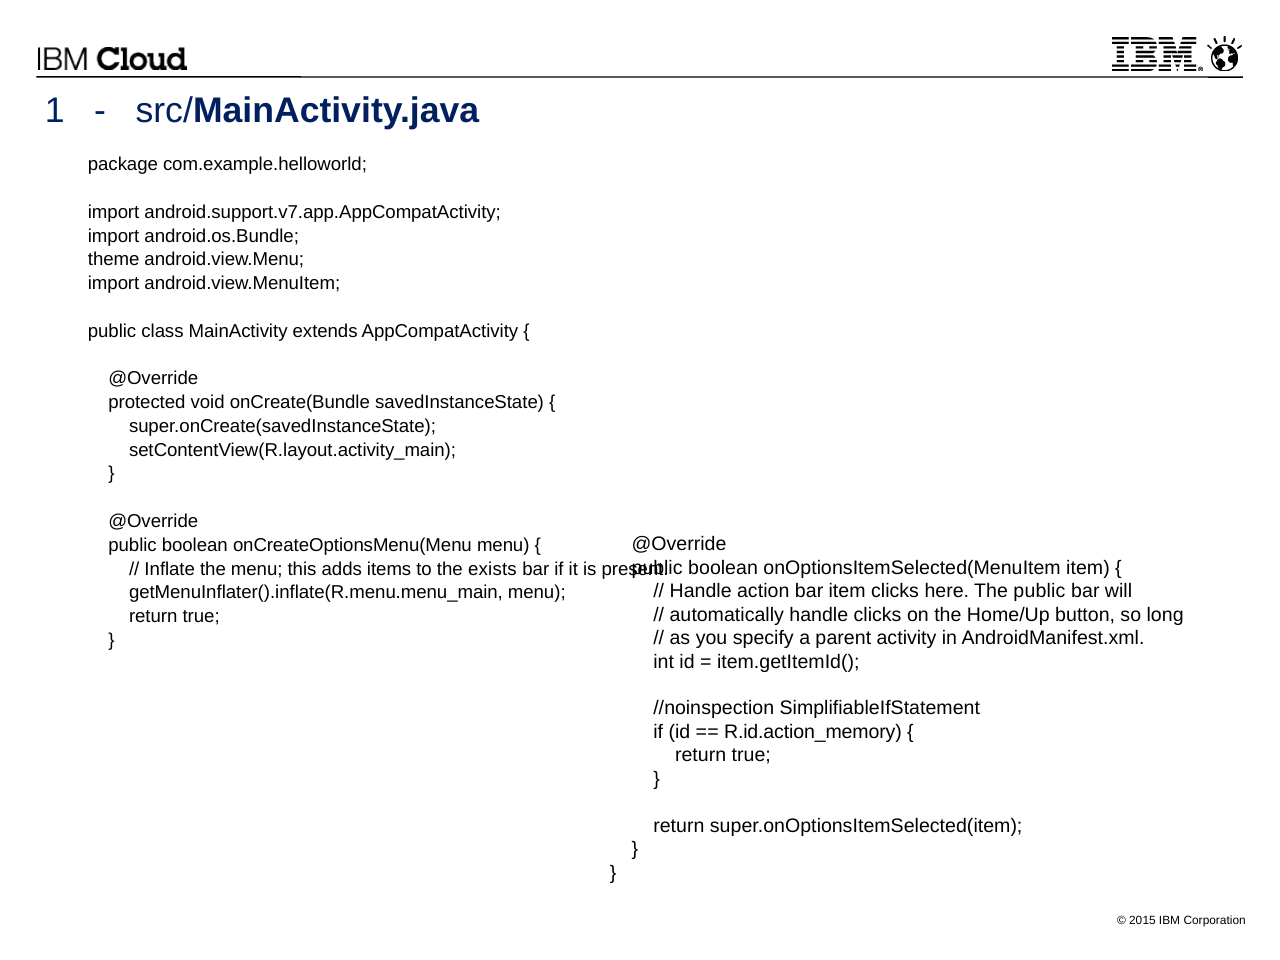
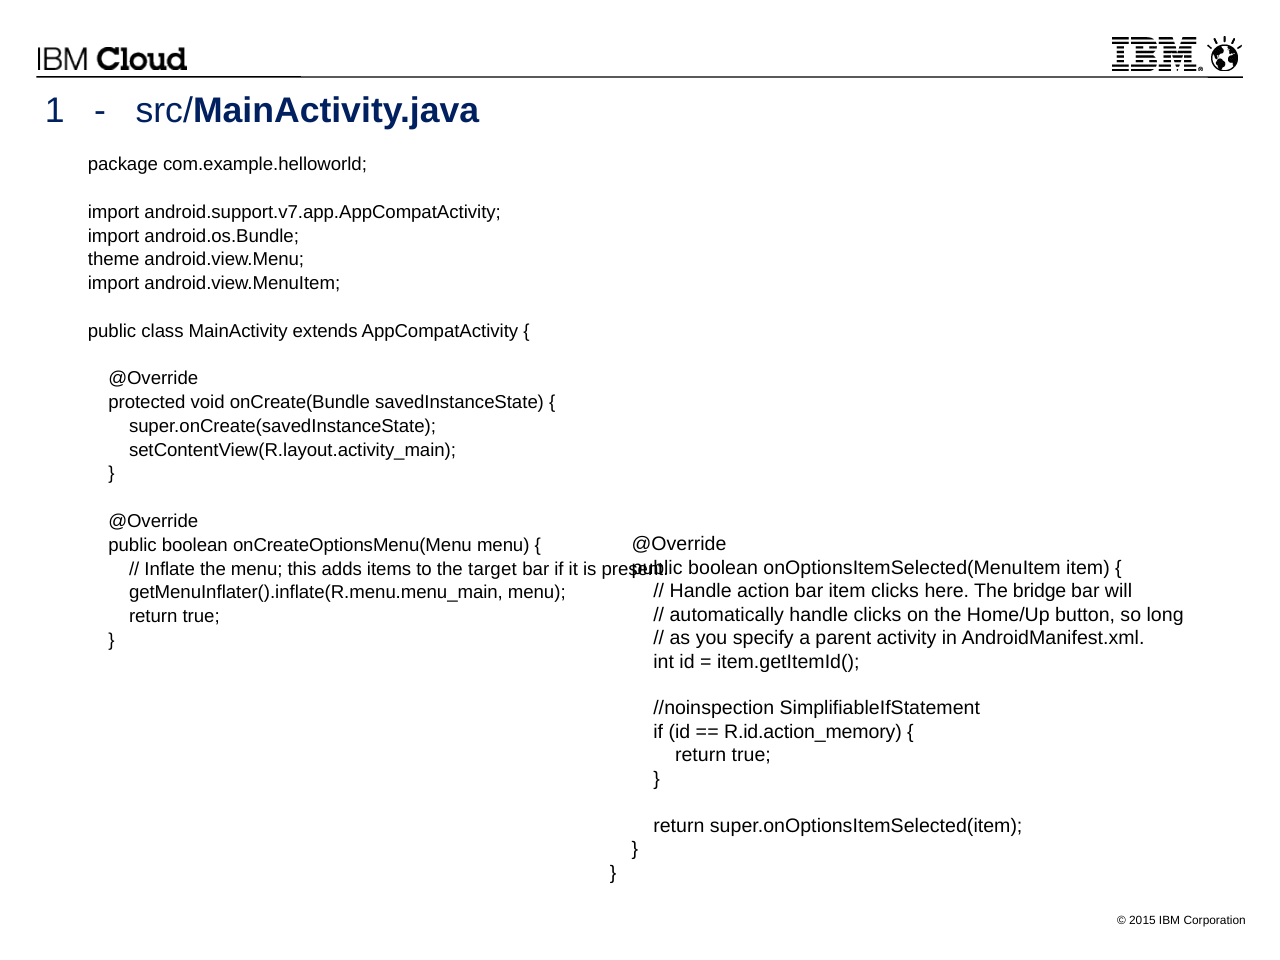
exists: exists -> target (492, 569)
The public: public -> bridge (1040, 591)
